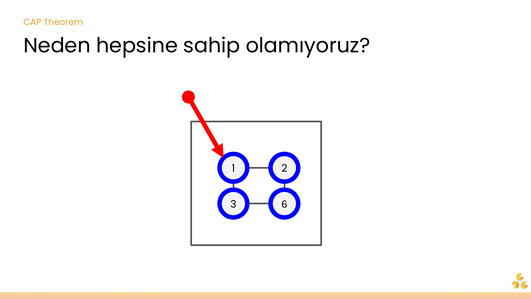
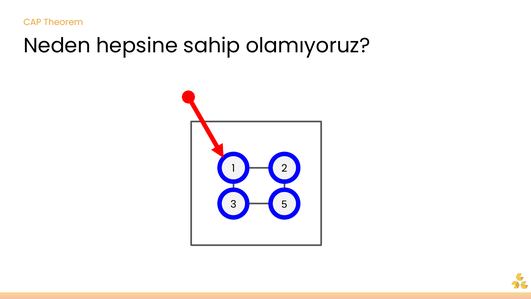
6: 6 -> 5 (284, 204)
